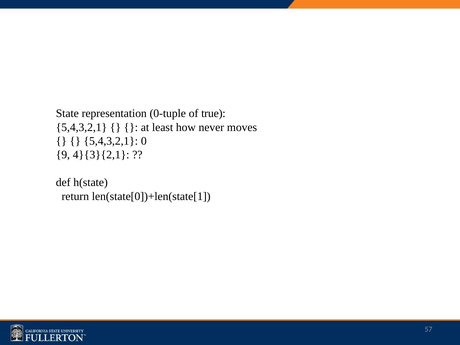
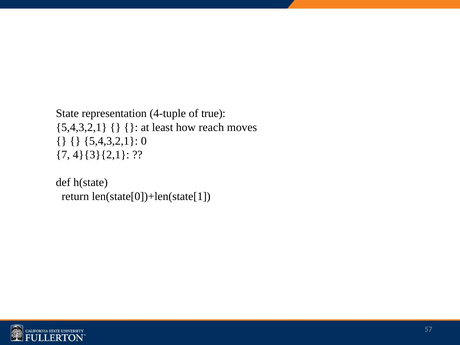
0-tuple: 0-tuple -> 4-tuple (168, 113)
never: never -> reach (211, 127)
9: 9 -> 7 (63, 155)
